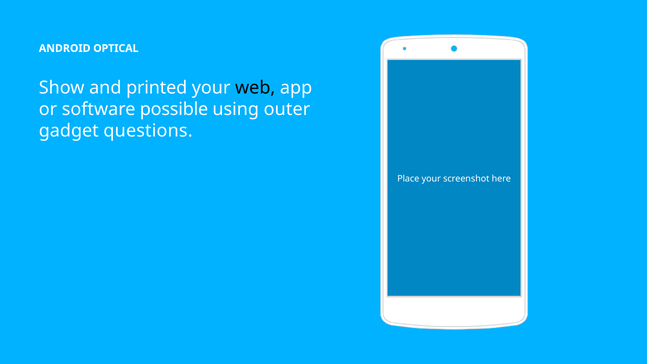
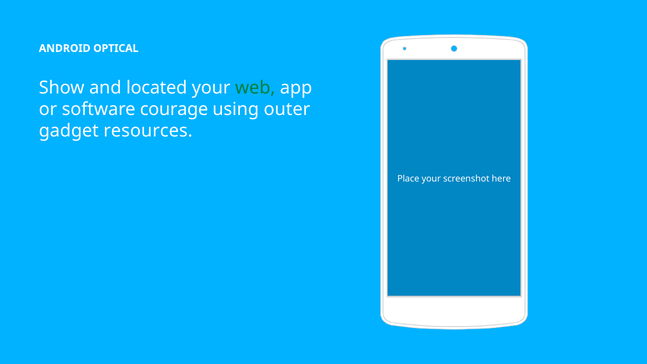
printed: printed -> located (157, 88)
web colour: black -> green (255, 88)
possible: possible -> courage (174, 109)
questions: questions -> resources (148, 131)
